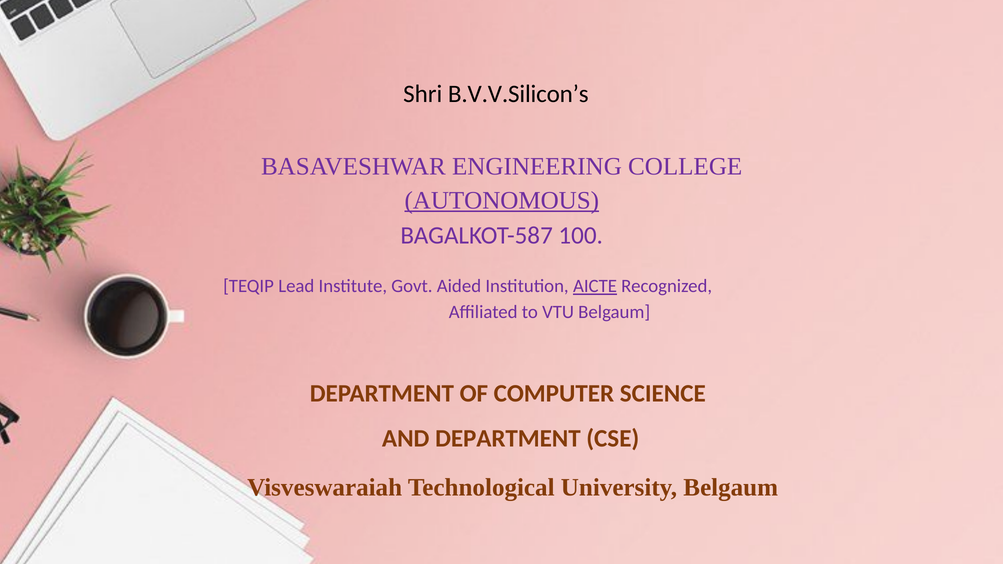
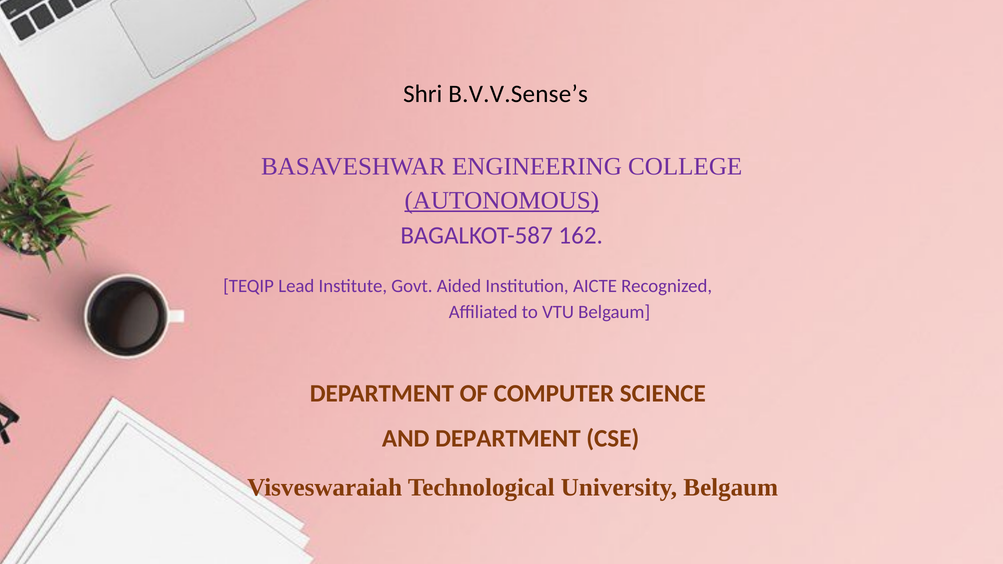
B.V.V.Silicon’s: B.V.V.Silicon’s -> B.V.V.Sense’s (518, 94)
100: 100 -> 162 (581, 236)
AICTE underline: present -> none (595, 286)
